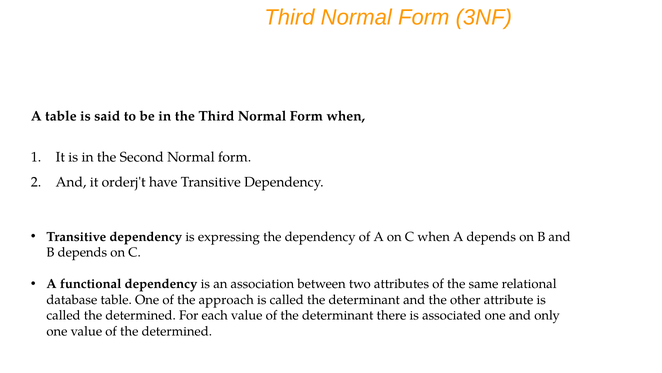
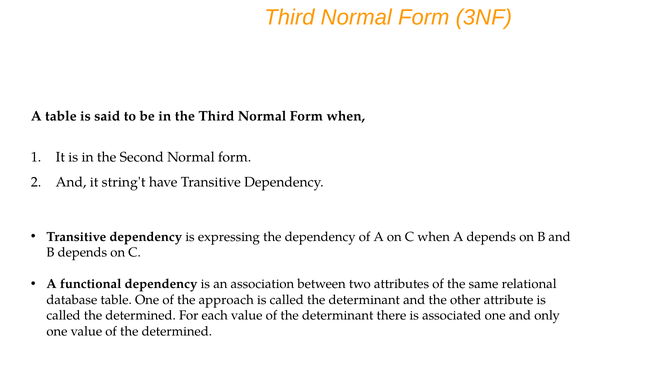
orderj't: orderj't -> string't (124, 182)
